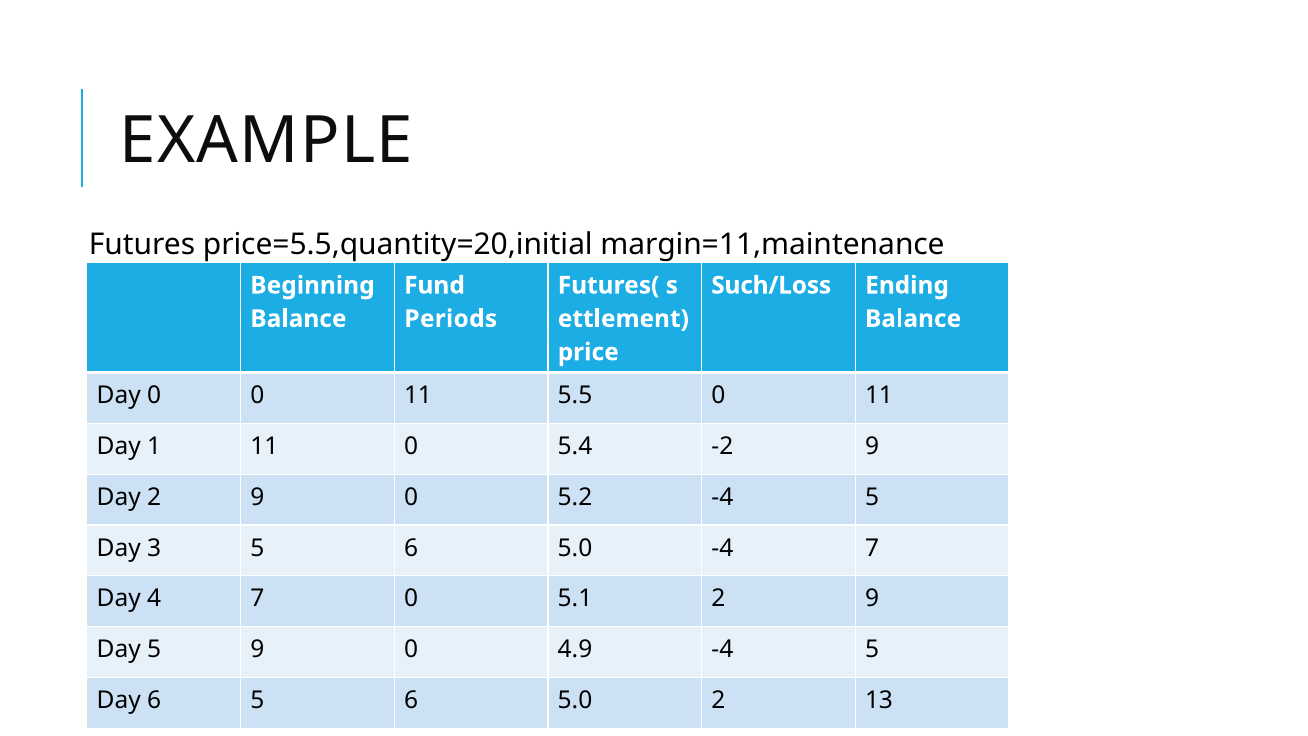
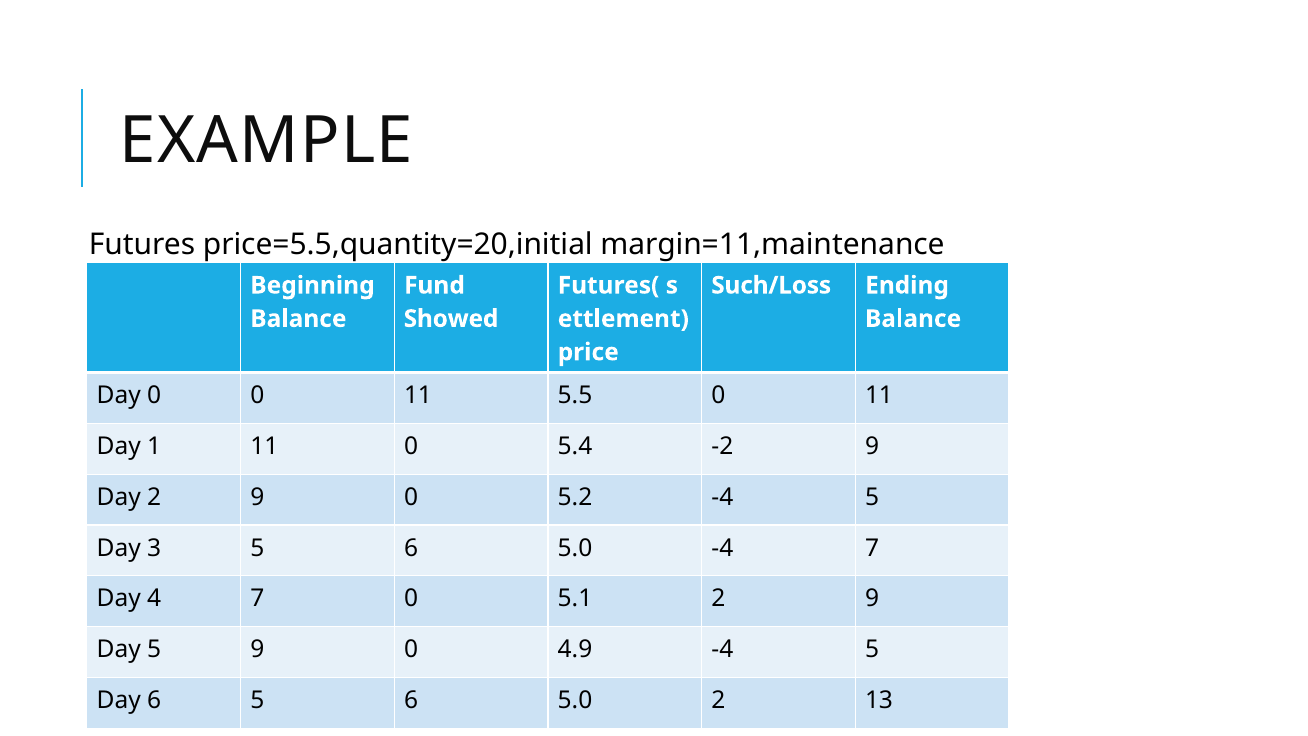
Periods: Periods -> Showed (451, 319)
